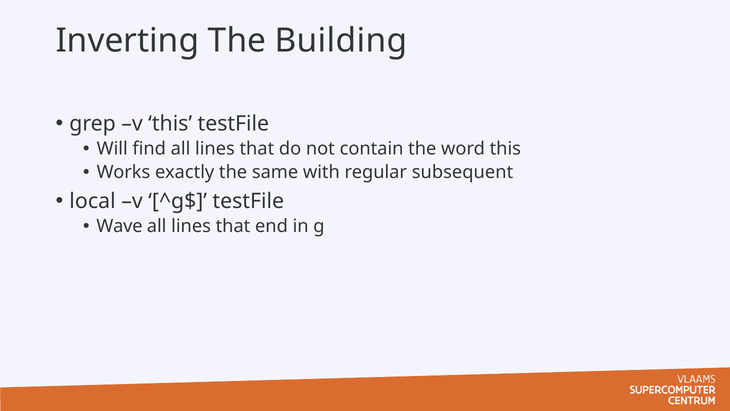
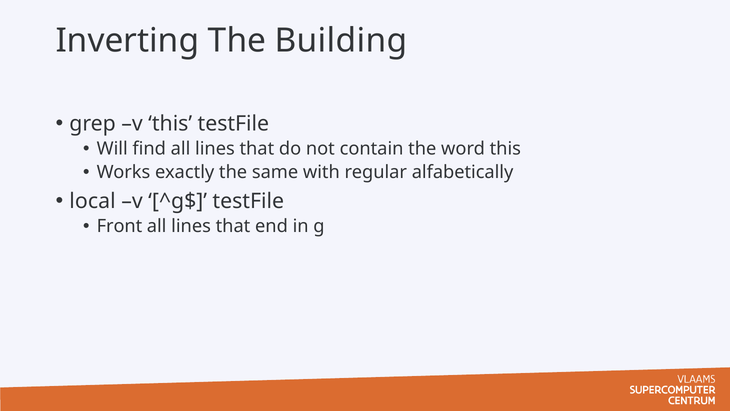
subsequent: subsequent -> alfabetically (463, 172)
Wave: Wave -> Front (119, 226)
